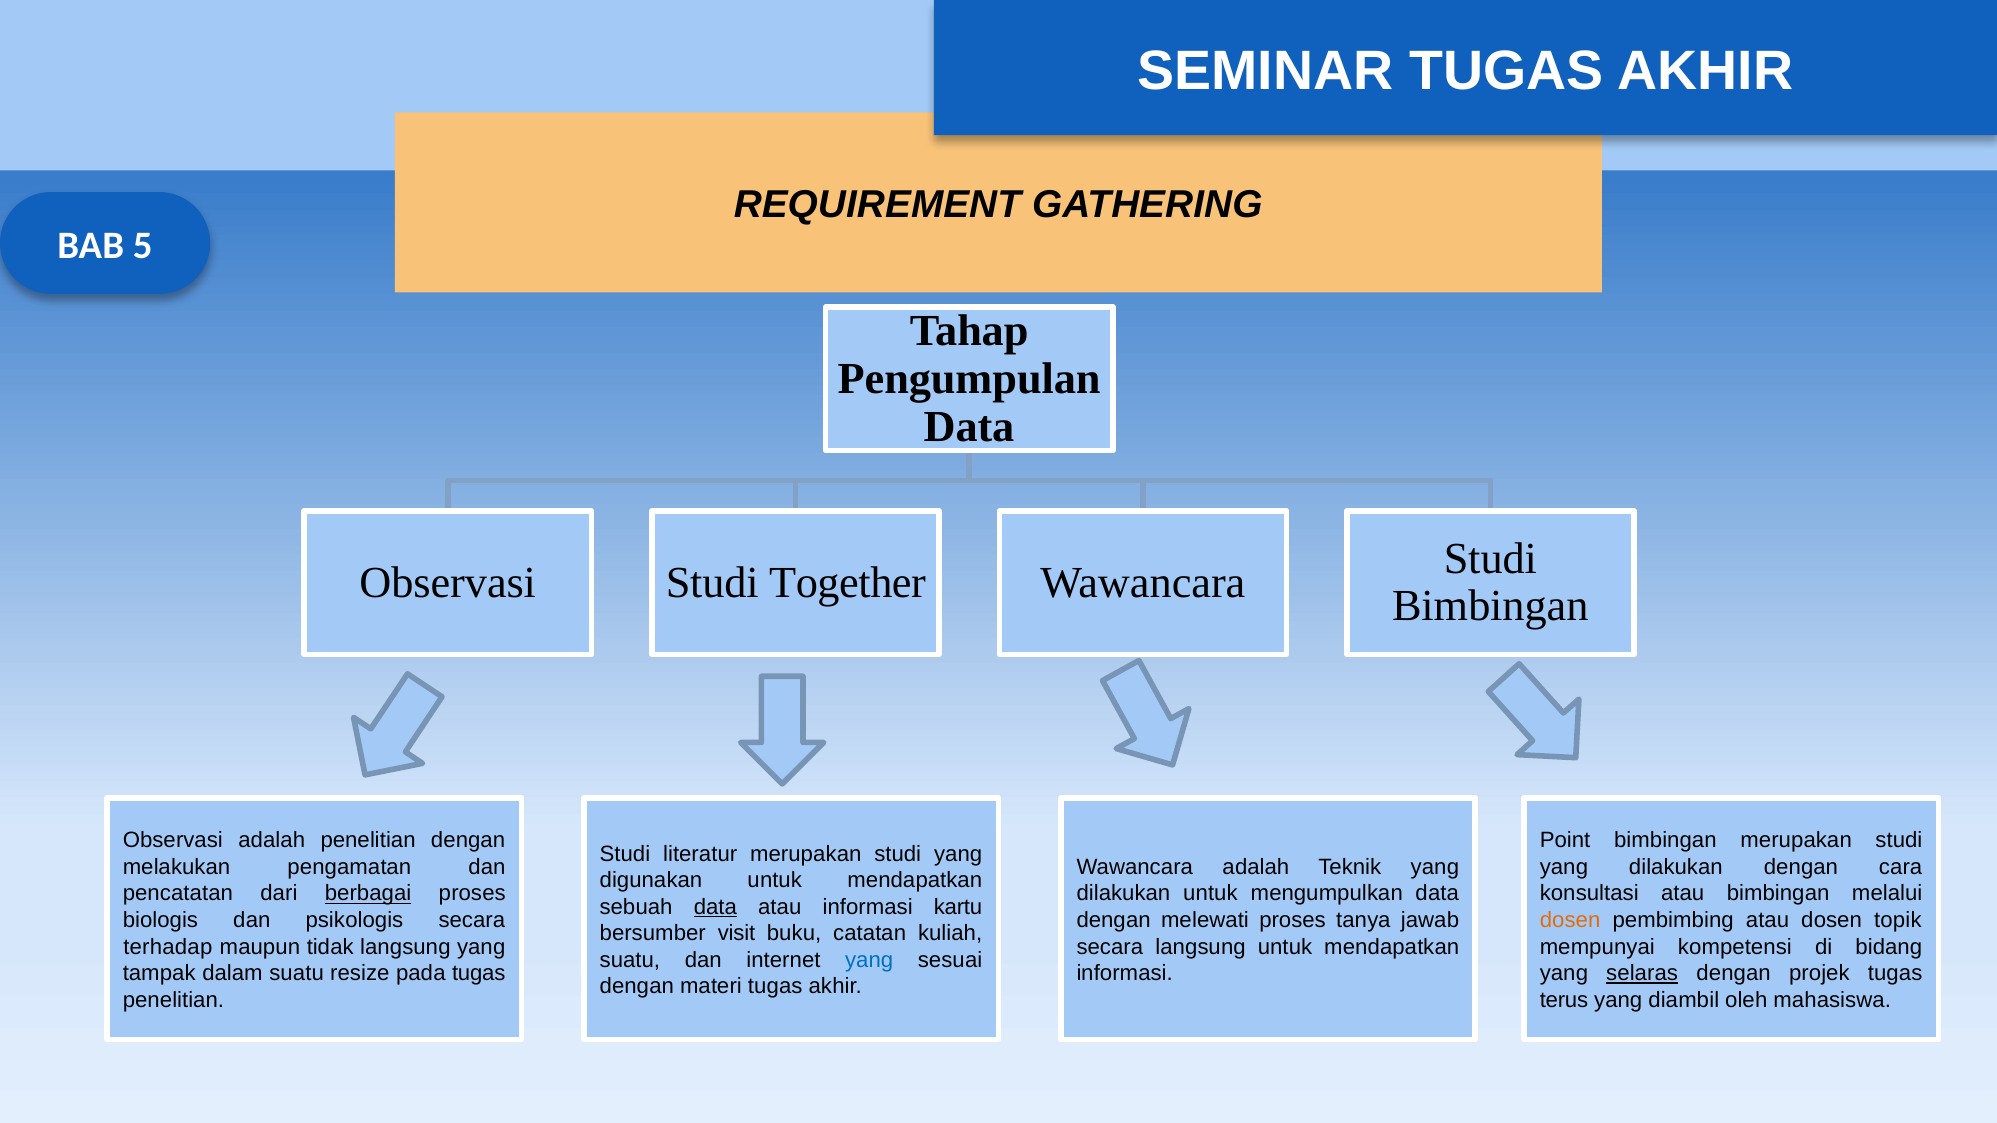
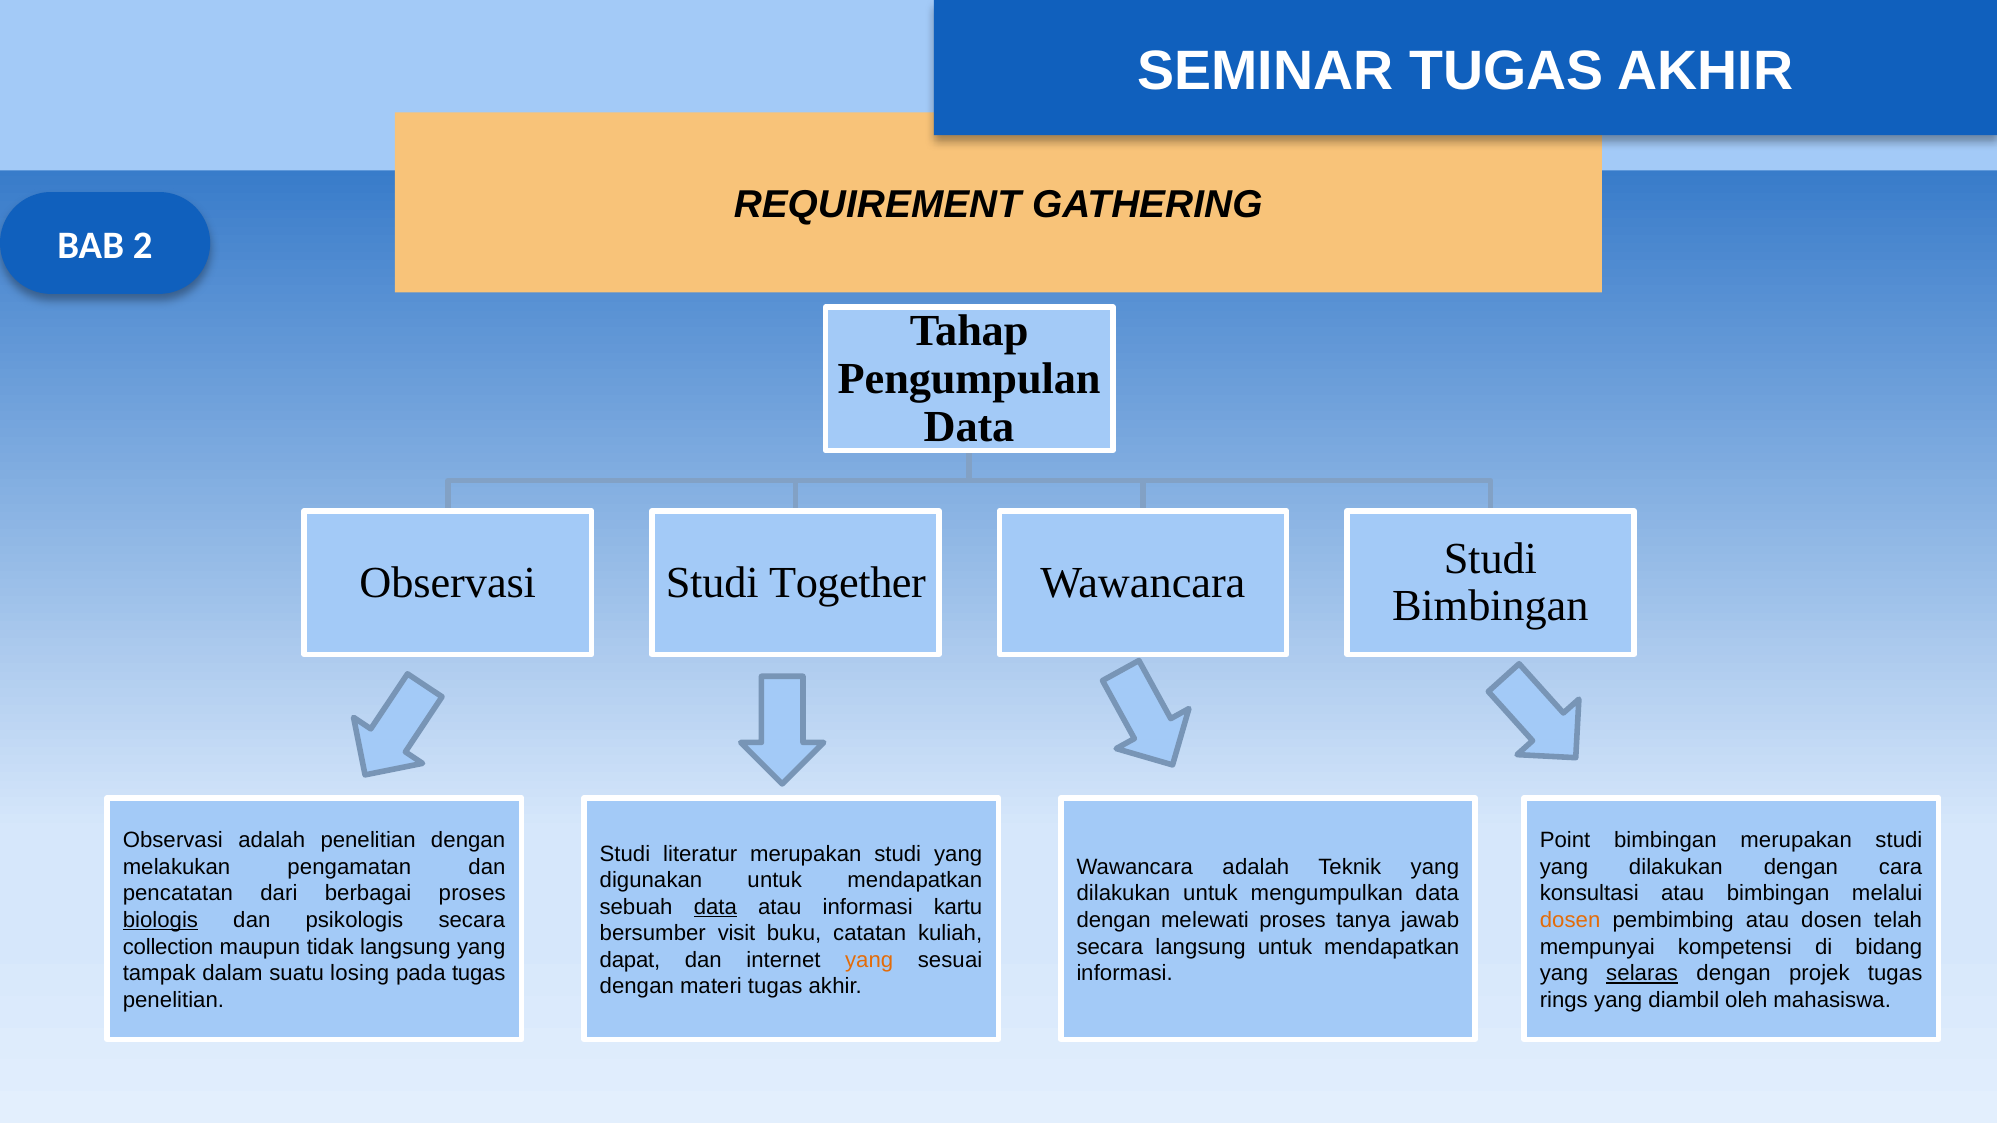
5: 5 -> 2 (143, 246)
berbagai underline: present -> none (368, 894)
biologis underline: none -> present (160, 921)
topik: topik -> telah (1898, 921)
terhadap: terhadap -> collection (168, 947)
suatu: suatu -> dapat (630, 960)
yang colour: blue -> orange (869, 960)
resize: resize -> losing (360, 974)
terus: terus -> rings (1564, 1000)
